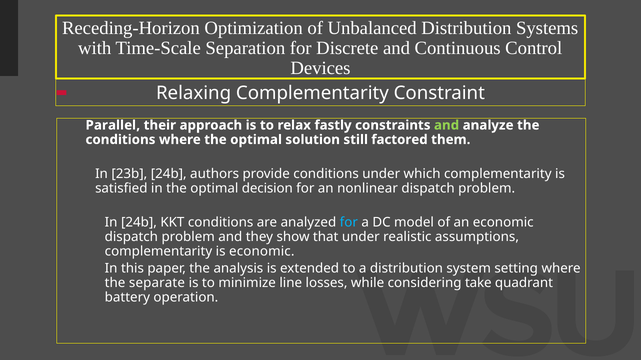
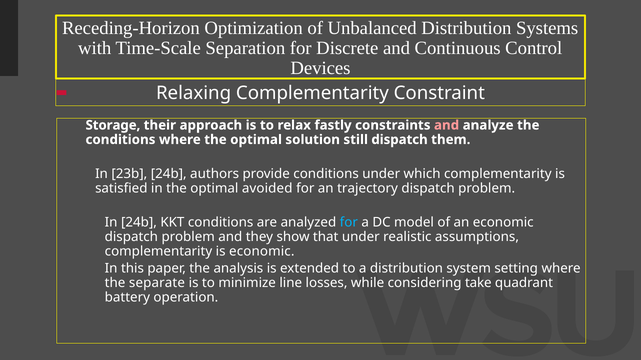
Parallel: Parallel -> Storage (113, 125)
and colour: light green -> pink (447, 125)
still factored: factored -> dispatch (400, 140)
decision: decision -> avoided (267, 188)
nonlinear: nonlinear -> trajectory (368, 188)
